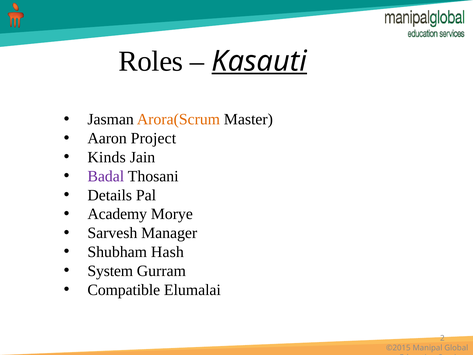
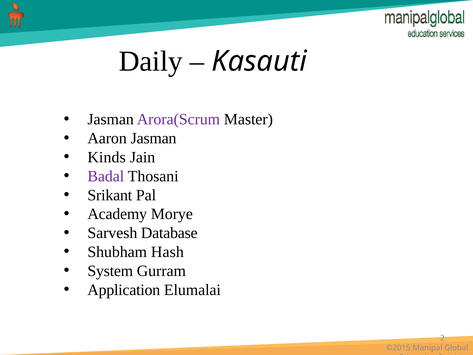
Roles: Roles -> Daily (151, 61)
Kasauti underline: present -> none (259, 61)
Arora(Scrum colour: orange -> purple (178, 119)
Aaron Project: Project -> Jasman (154, 138)
Details: Details -> Srikant (110, 195)
Manager: Manager -> Database (169, 233)
Compatible: Compatible -> Application (124, 290)
